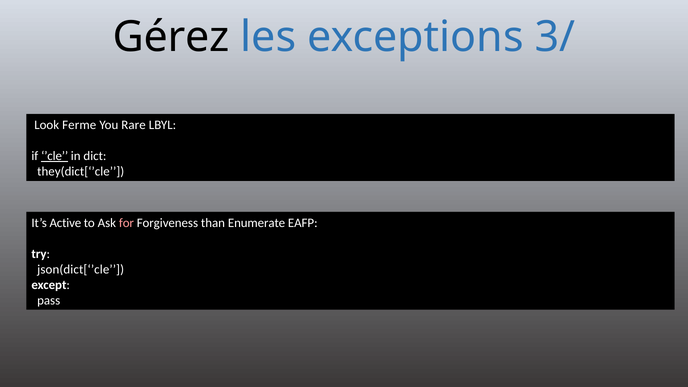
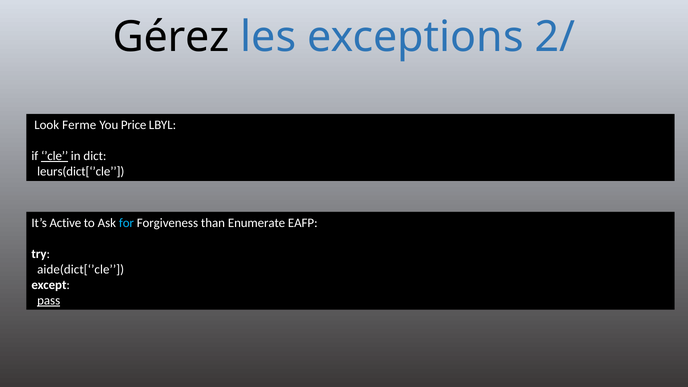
3/: 3/ -> 2/ (555, 37)
Rare: Rare -> Price (134, 125)
they(dict[‘’cle: they(dict[‘’cle -> leurs(dict[‘’cle (81, 172)
for colour: pink -> light blue (126, 223)
json(dict[‘’cle: json(dict[‘’cle -> aide(dict[‘’cle (81, 269)
pass underline: none -> present (49, 300)
